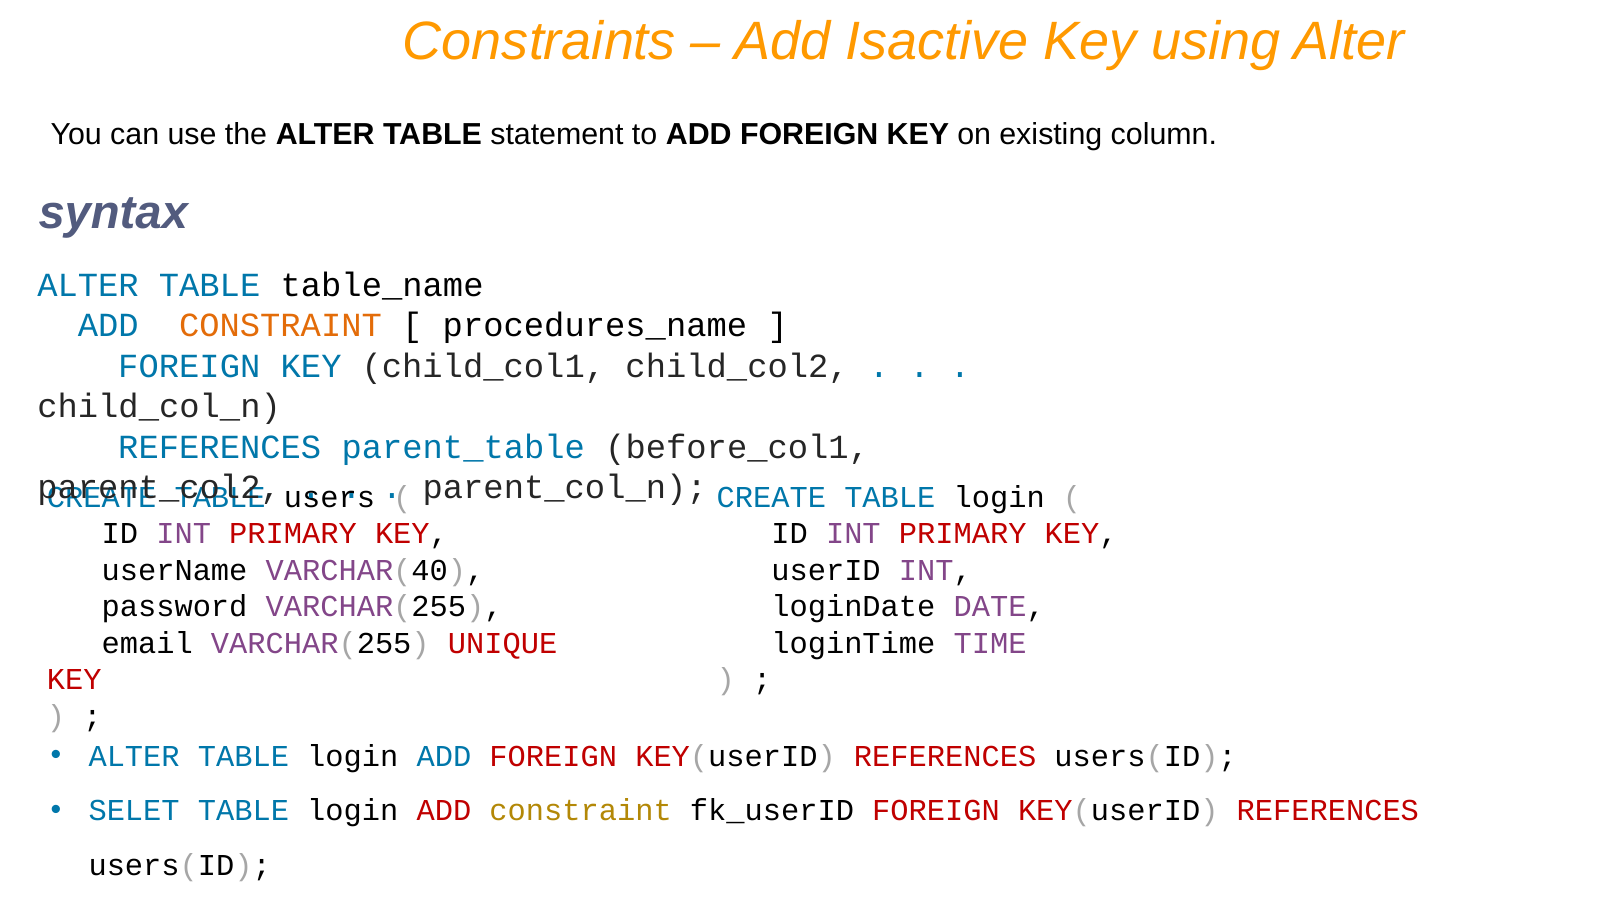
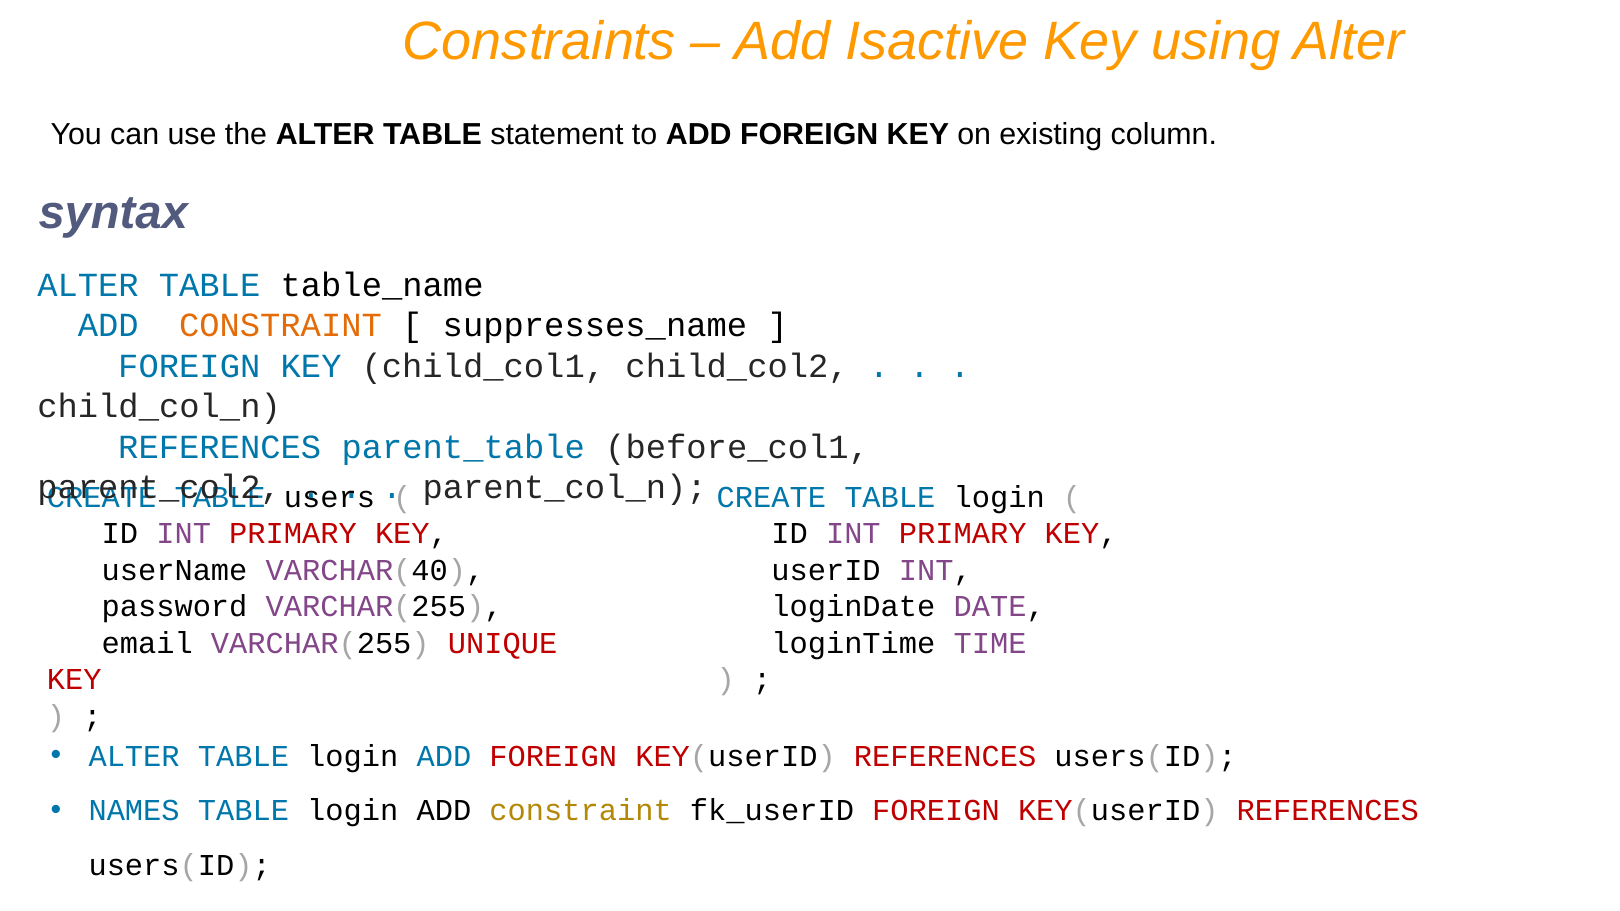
procedures_name: procedures_name -> suppresses_name (595, 325)
SELET: SELET -> NAMES (134, 811)
ADD colour: red -> black (444, 811)
